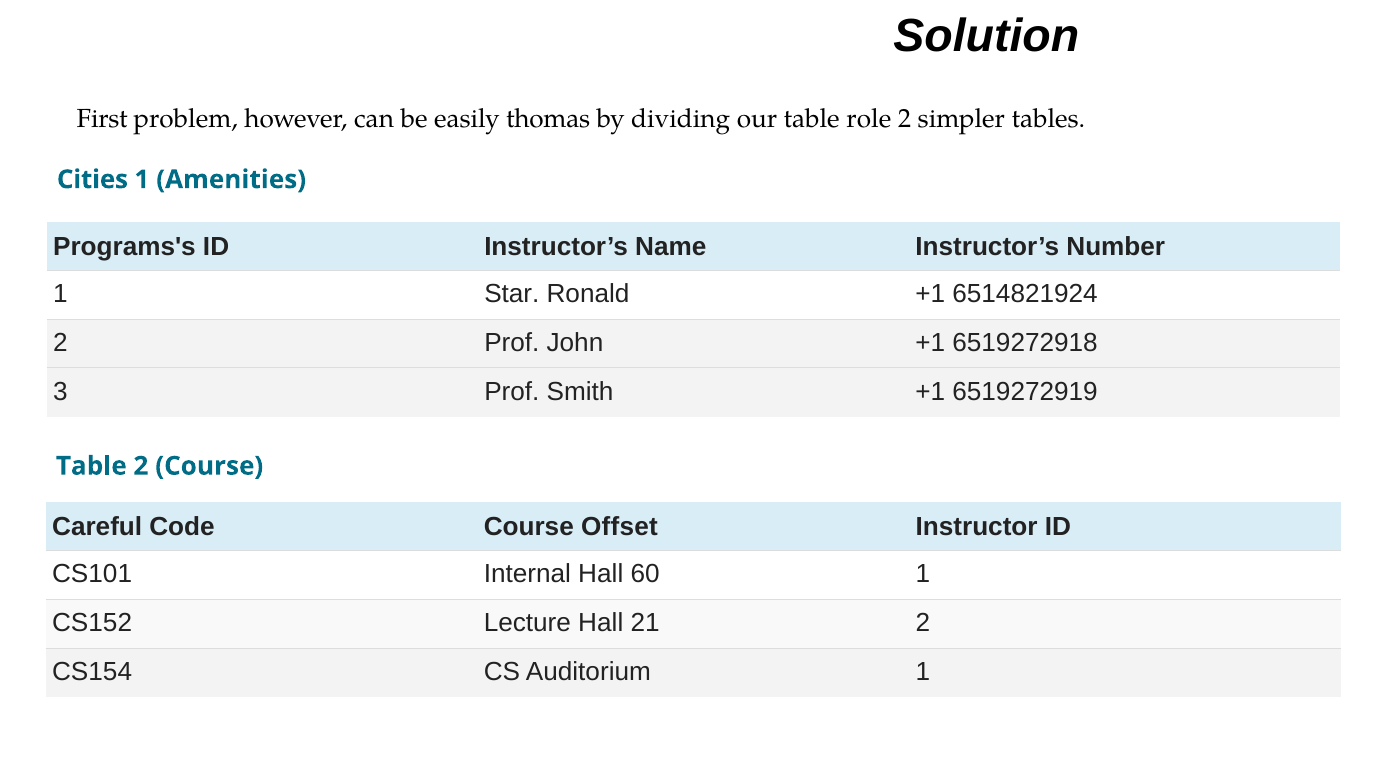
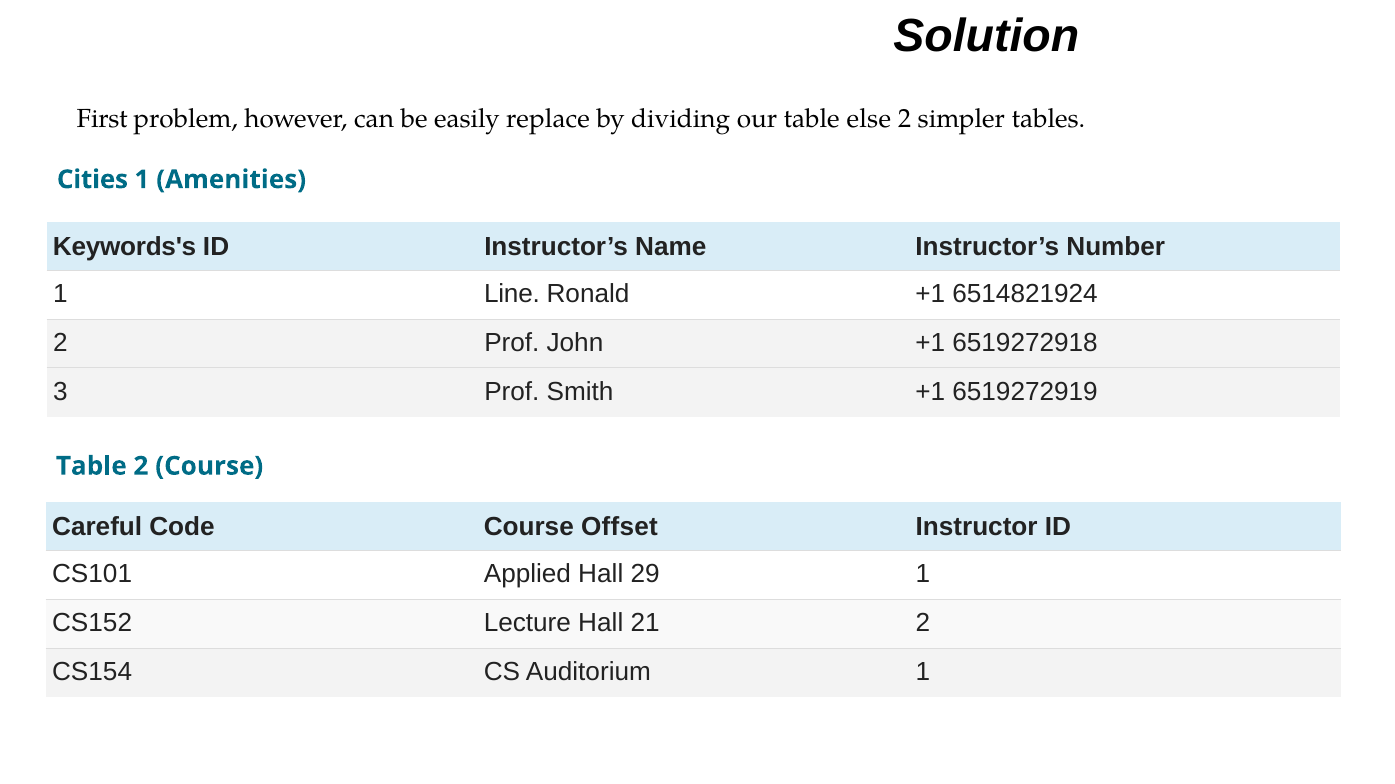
thomas: thomas -> replace (548, 119)
role: role -> else (869, 119)
Programs's: Programs's -> Keywords's (125, 247)
Star: Star -> Line (512, 294)
Internal: Internal -> Applied (527, 575)
60: 60 -> 29 (645, 575)
